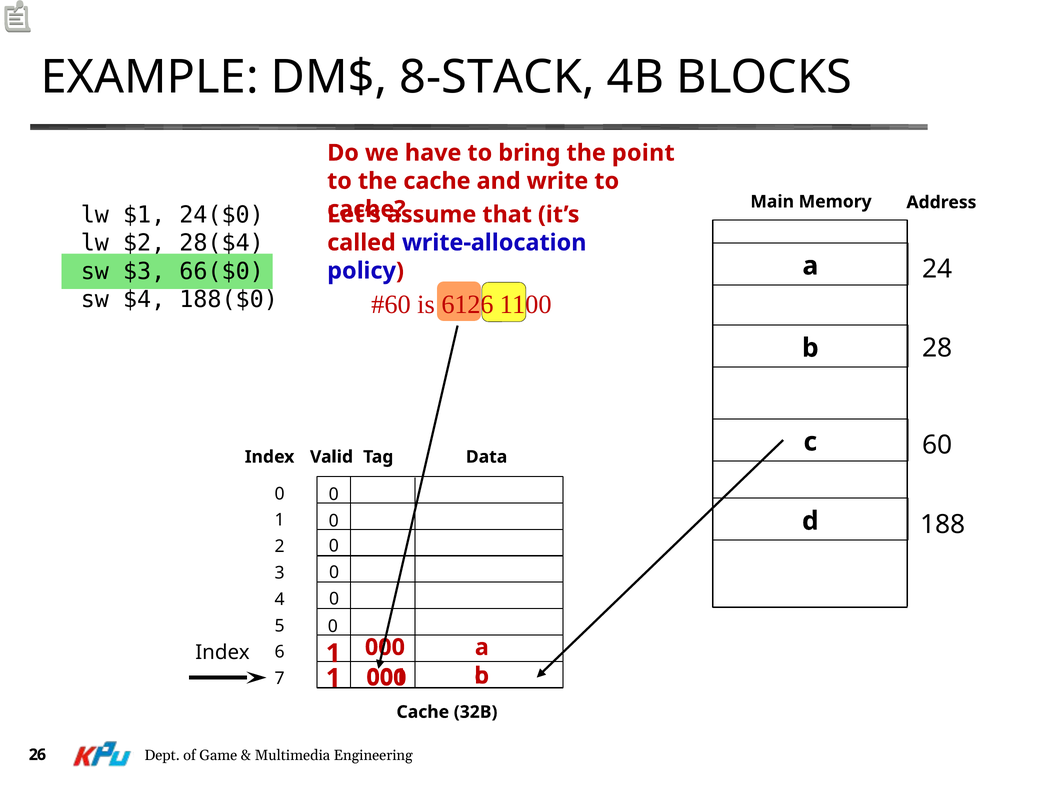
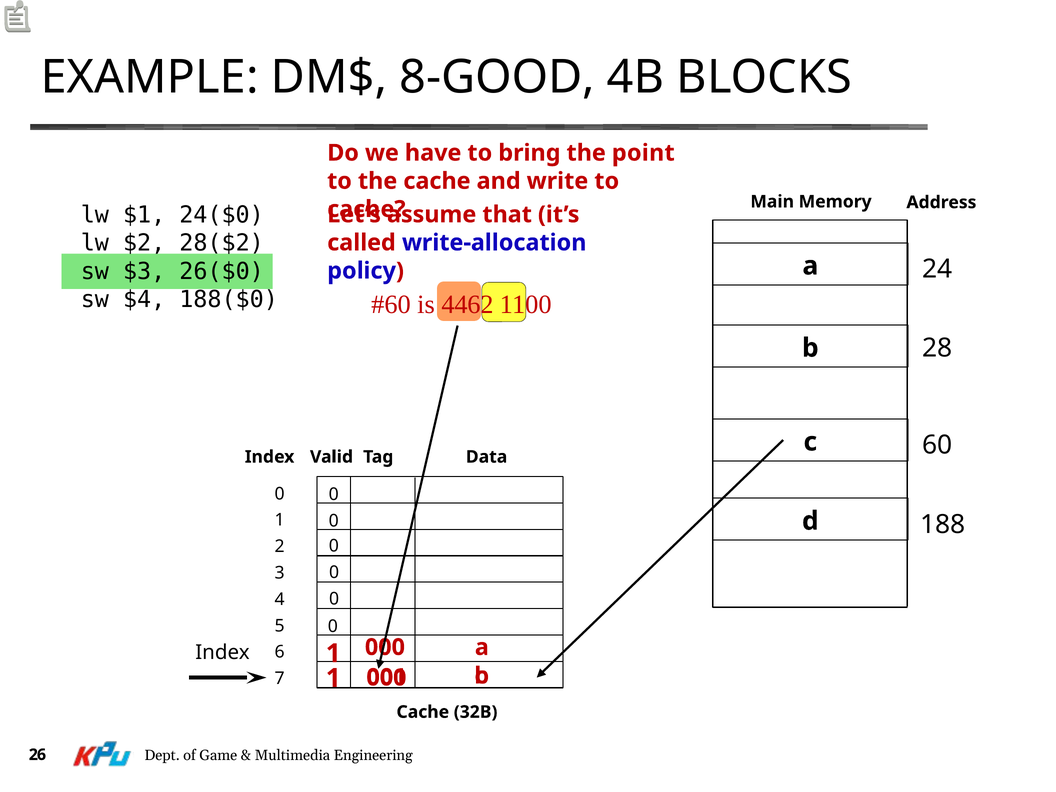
8-STACK: 8-STACK -> 8-GOOD (497, 77)
28($4: 28($4 -> 28($2 (222, 243)
66($0: 66($0 -> 26($0 (222, 271)
6126: 6126 -> 4462 (467, 304)
